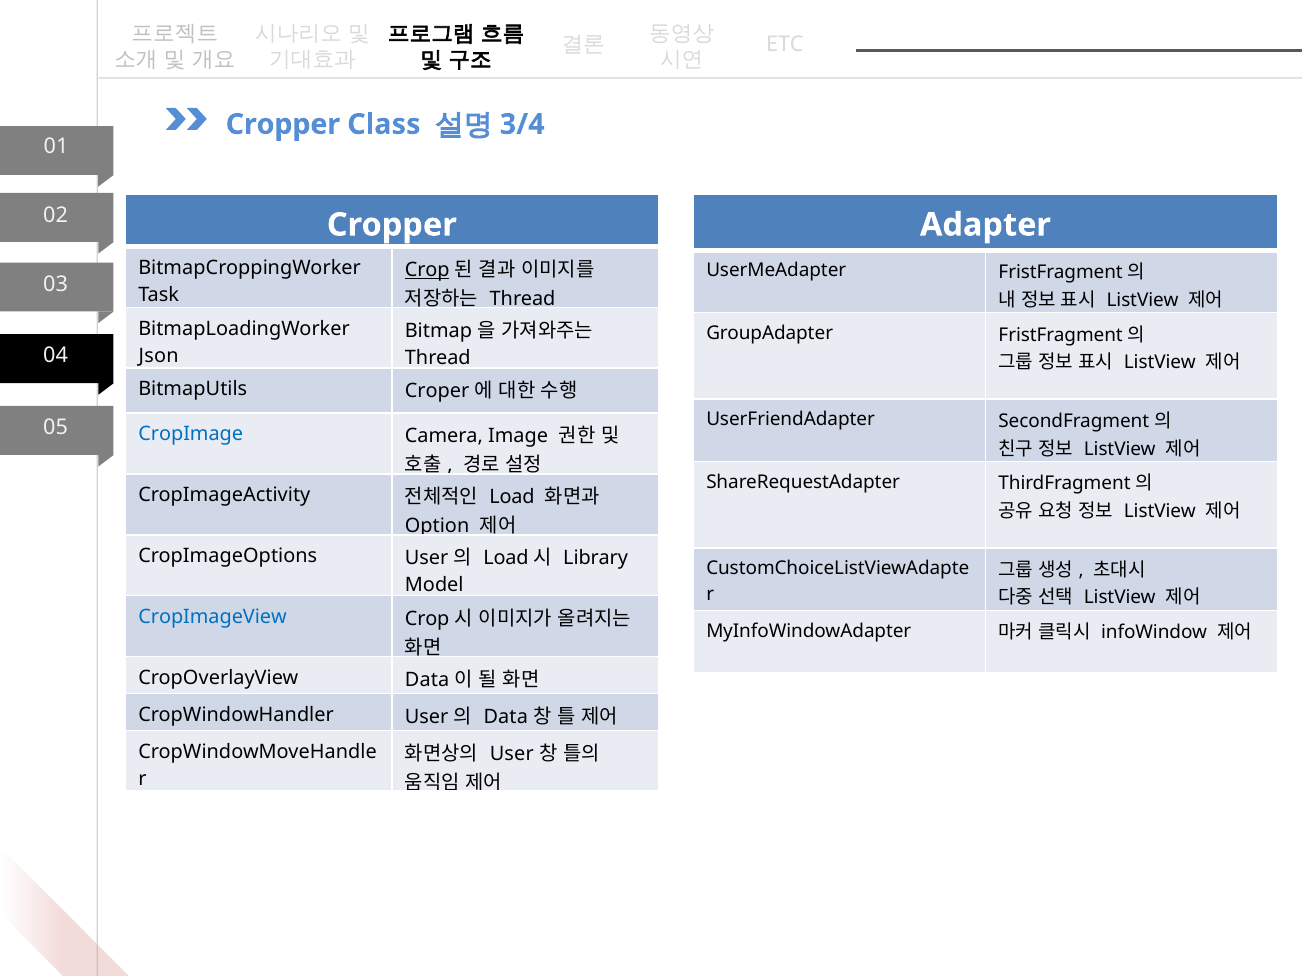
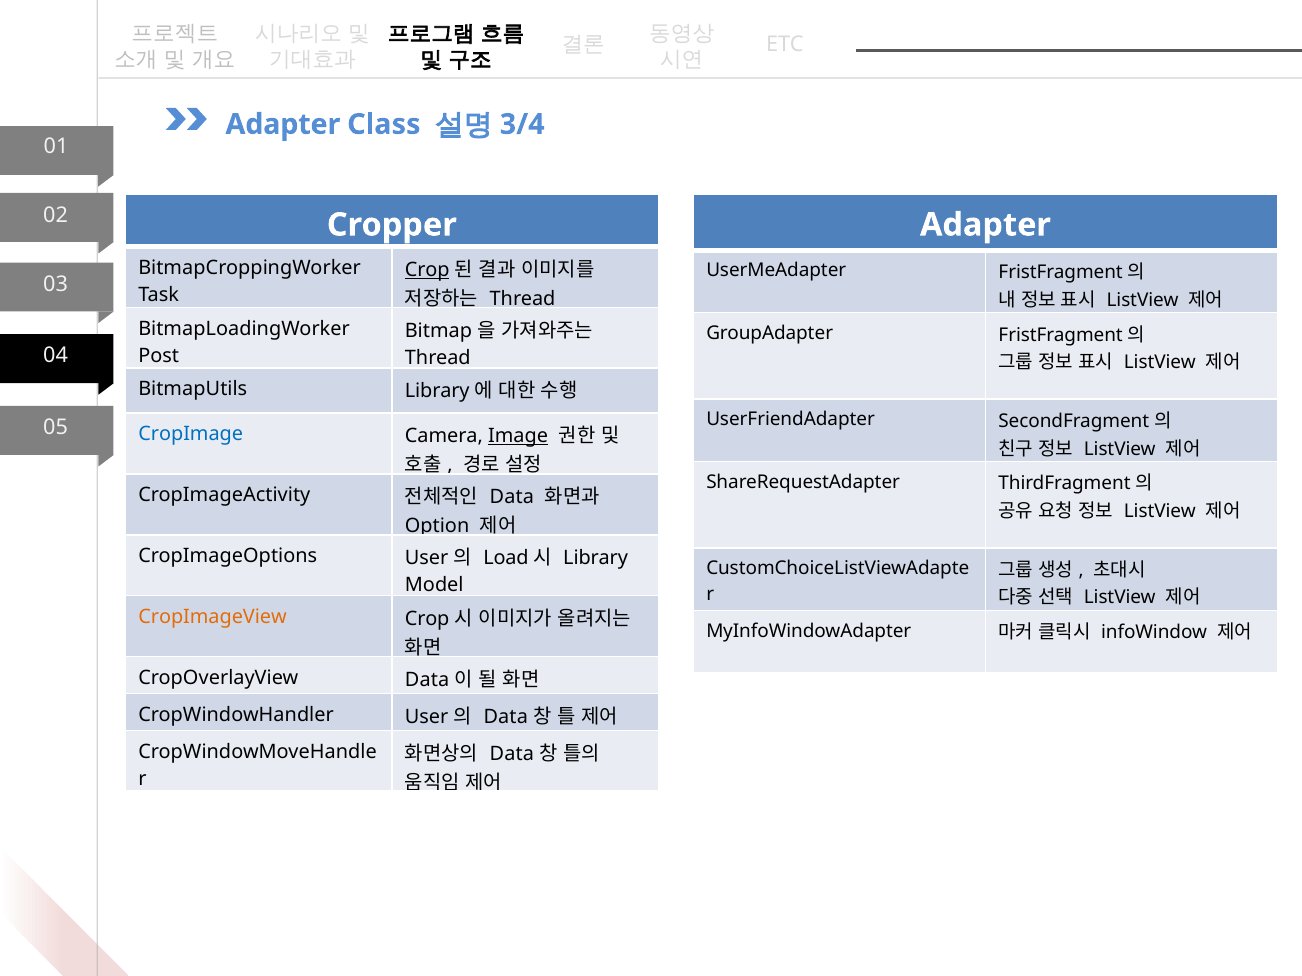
Cropper: Cropper -> Adapter (283, 124)
Json: Json -> Post (159, 356)
BitmapUtils Croper: Croper -> Library (437, 391)
Image underline: none -> present (518, 437)
Load: Load -> Data (512, 497)
CropImageView colour: blue -> orange (213, 617)
User: User -> Data (512, 754)
